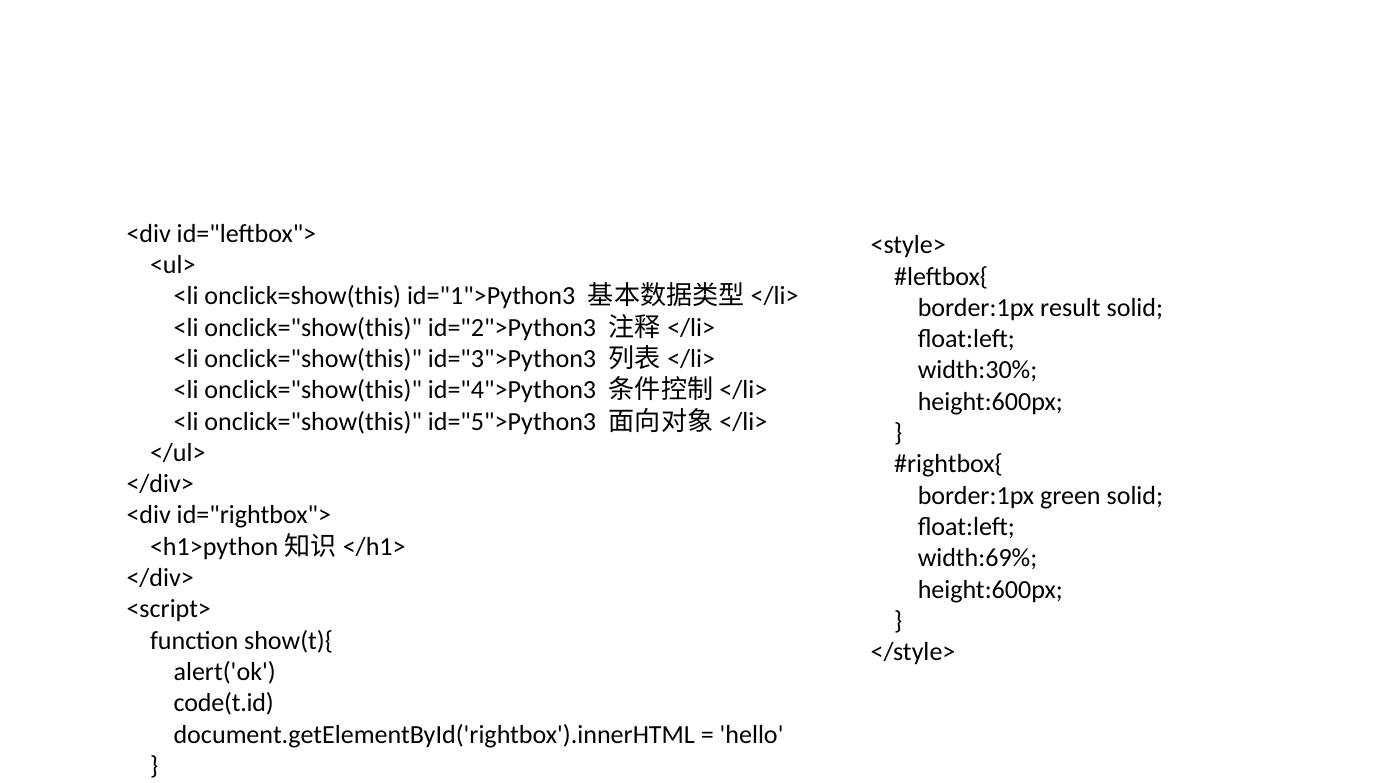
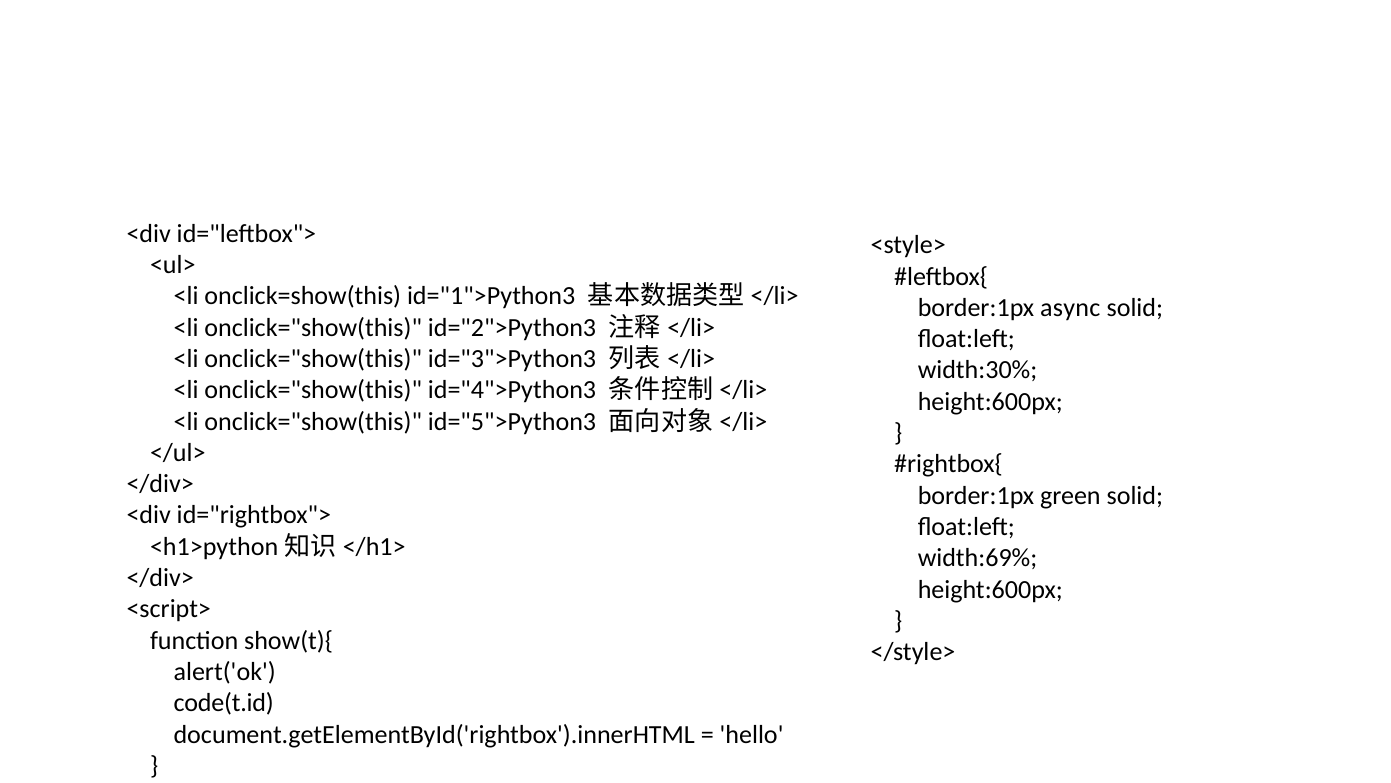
result: result -> async (1070, 307)
